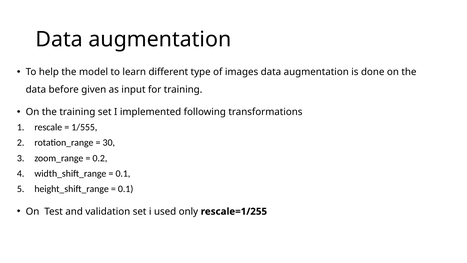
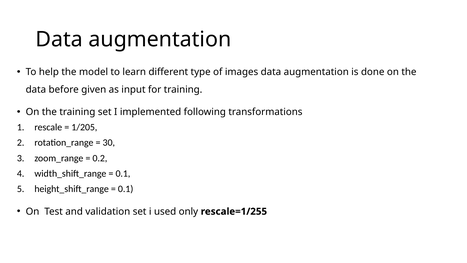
1/555: 1/555 -> 1/205 (84, 127)
